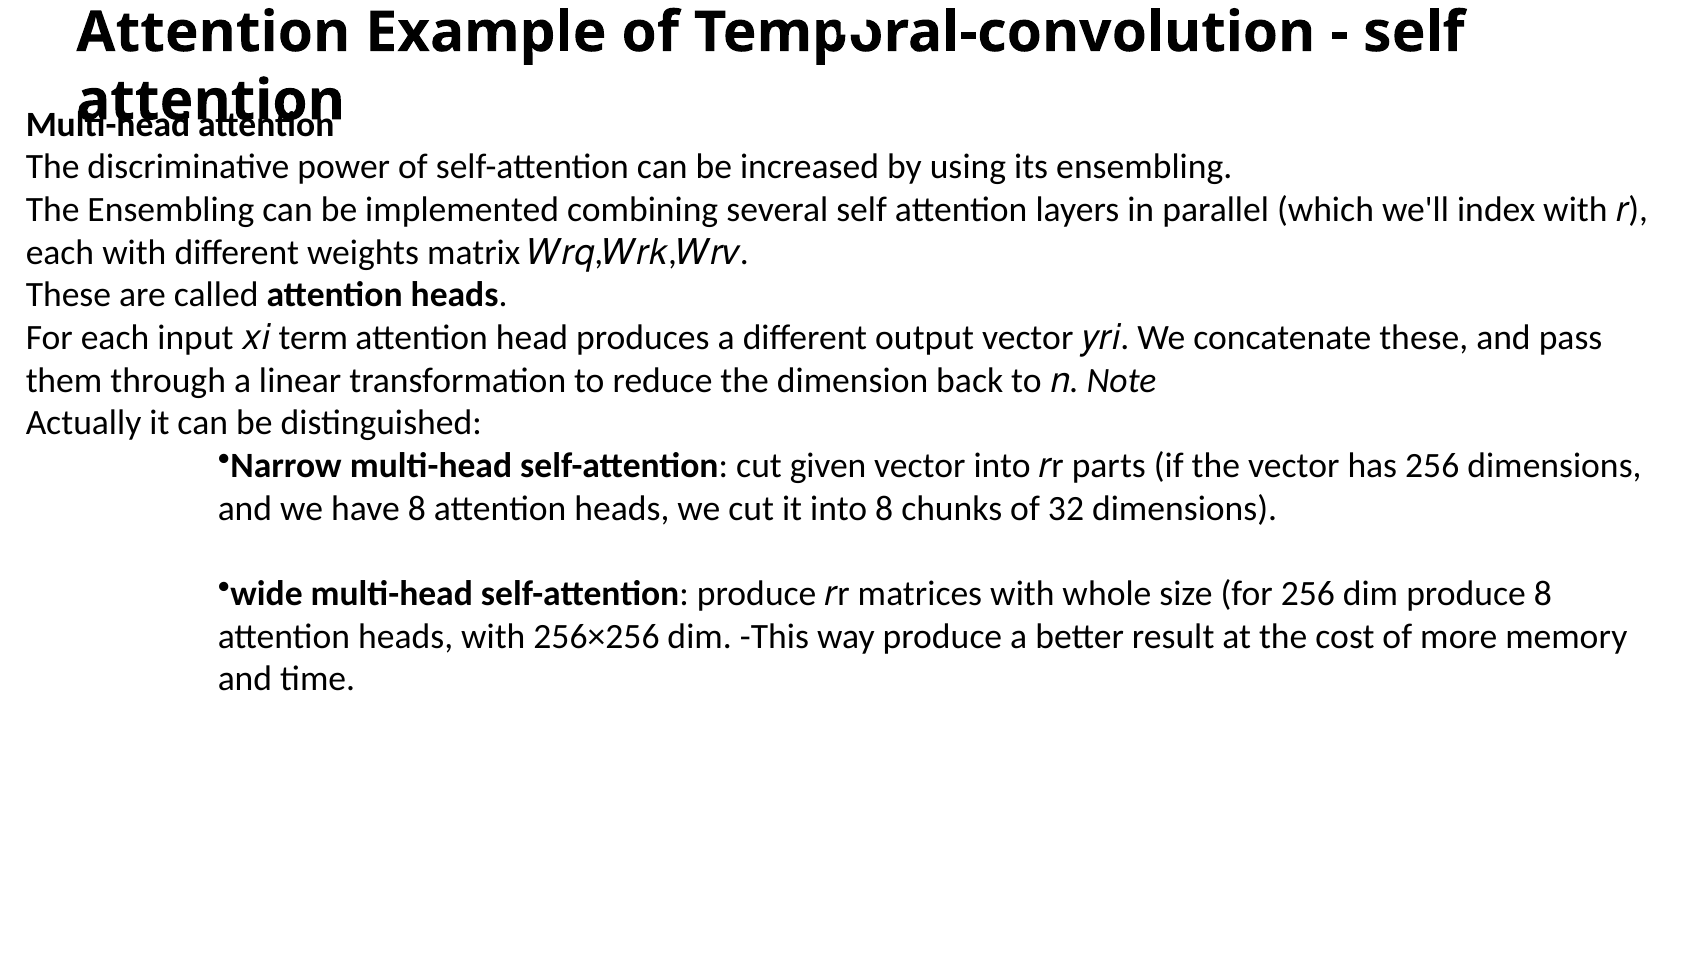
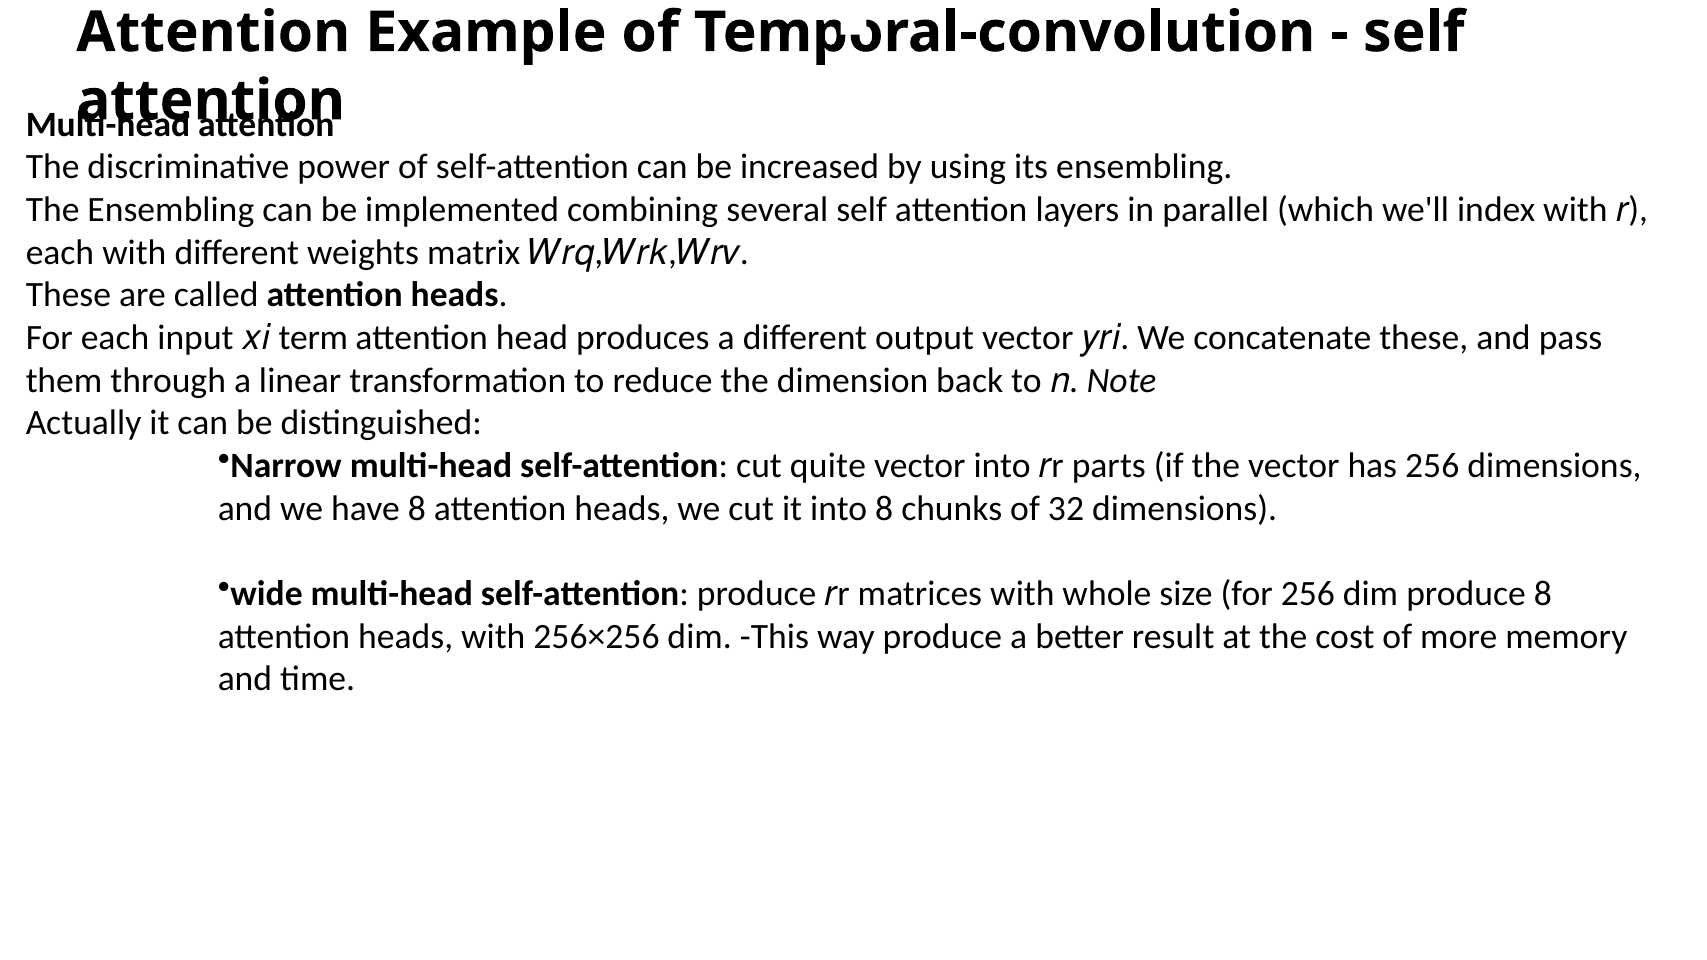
given: given -> quite (828, 466)
